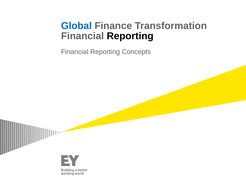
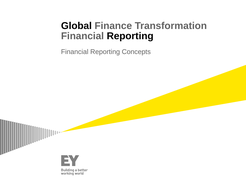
Global colour: blue -> black (76, 26)
